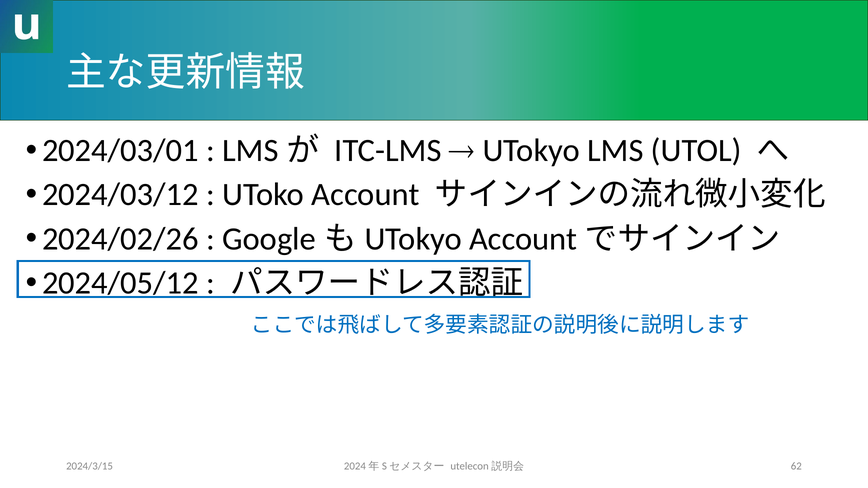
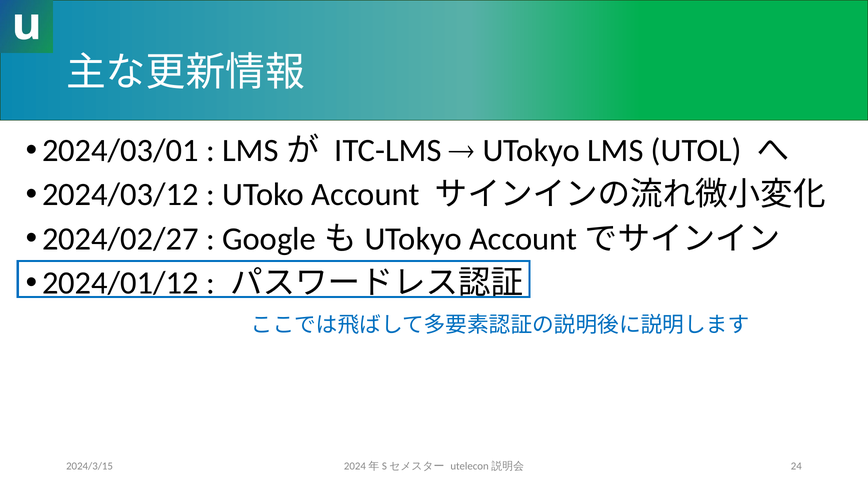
2024/02/26: 2024/02/26 -> 2024/02/27 (120, 239)
2024/05/12: 2024/05/12 -> 2024/01/12 (120, 283)
62: 62 -> 24 (796, 466)
